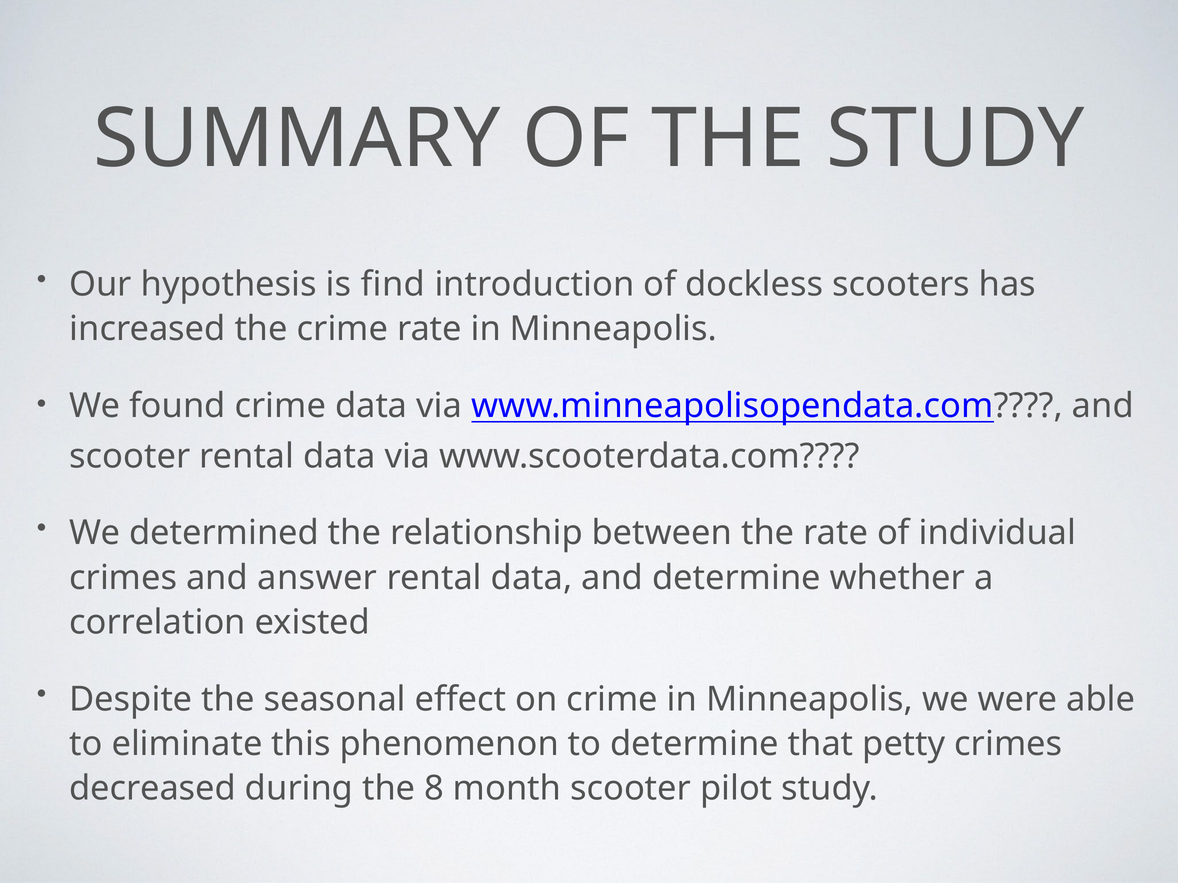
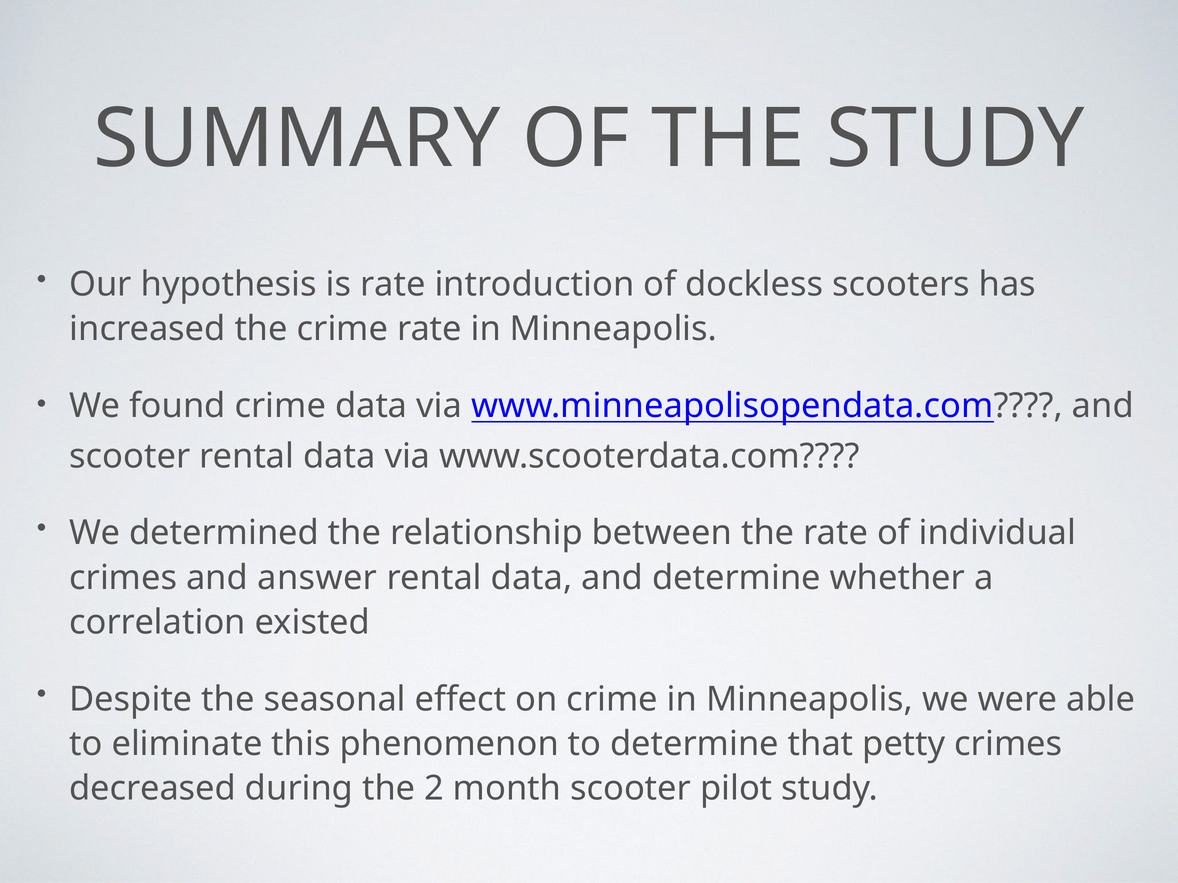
is find: find -> rate (393, 284)
8: 8 -> 2 (434, 789)
